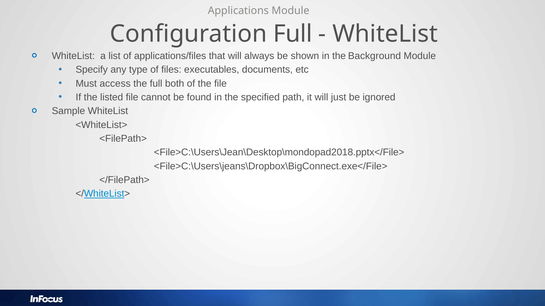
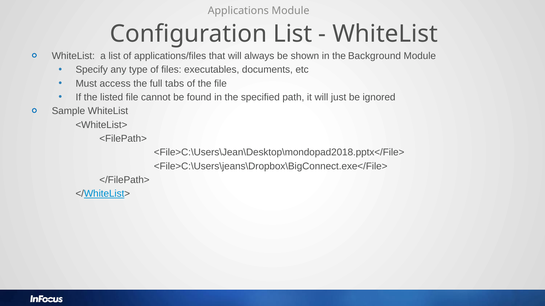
Configuration Full: Full -> List (293, 34)
both: both -> tabs (175, 84)
